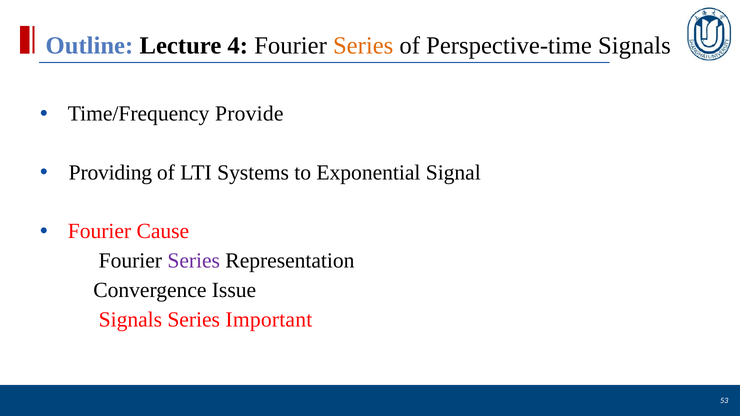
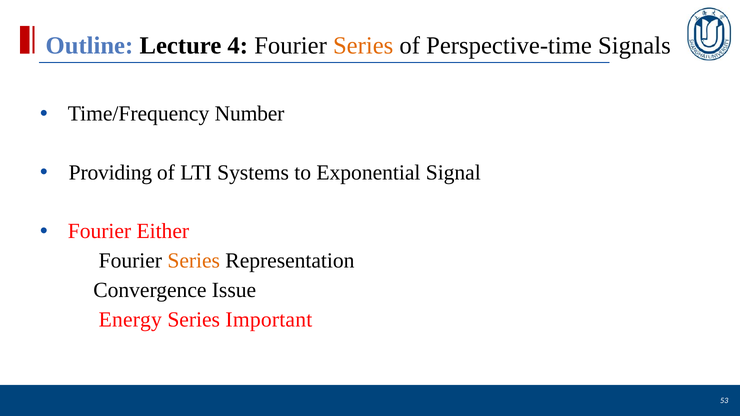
Provide: Provide -> Number (249, 114)
Cause: Cause -> Either (163, 231)
Series colour: purple -> orange (194, 261)
Signals: Signals -> Energy (130, 320)
